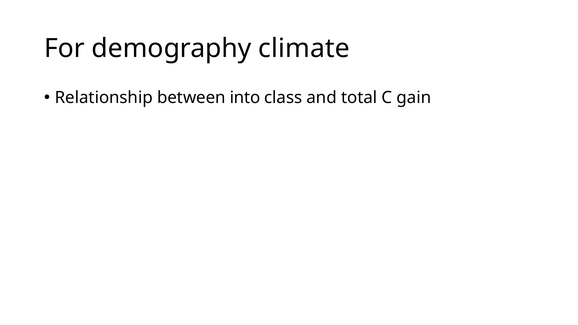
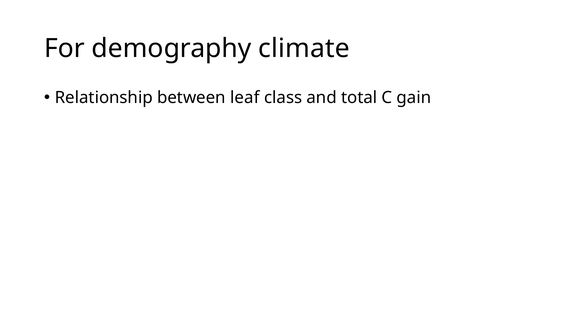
into: into -> leaf (245, 98)
